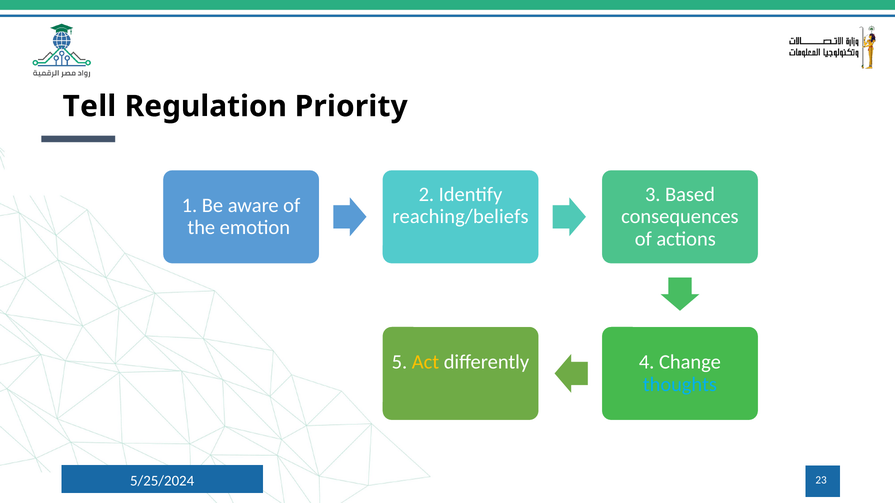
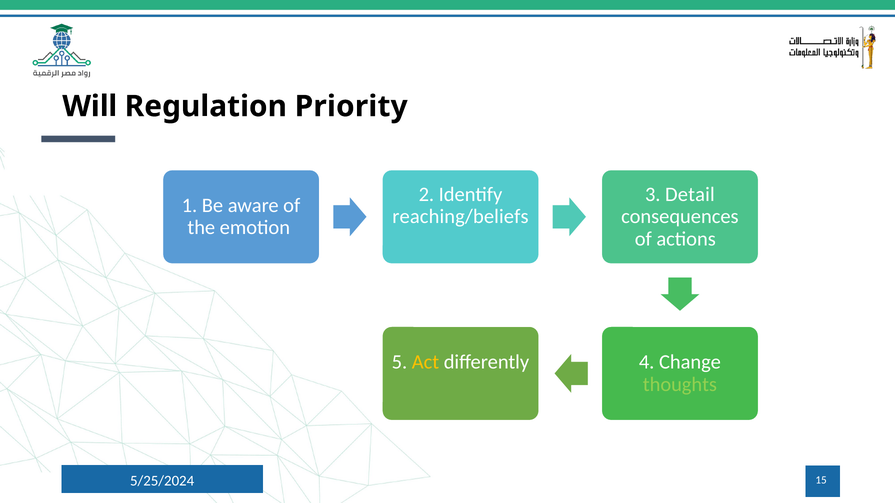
Tell: Tell -> Will (90, 106)
Based: Based -> Detail (690, 195)
thoughts colour: light blue -> light green (680, 385)
23: 23 -> 15 (821, 481)
